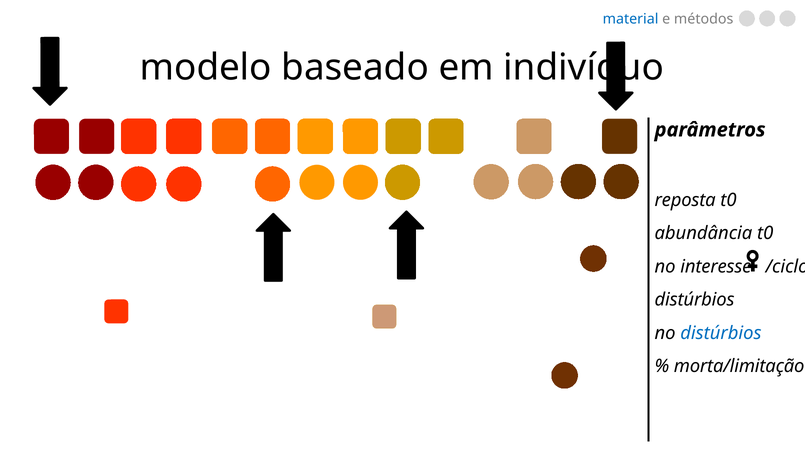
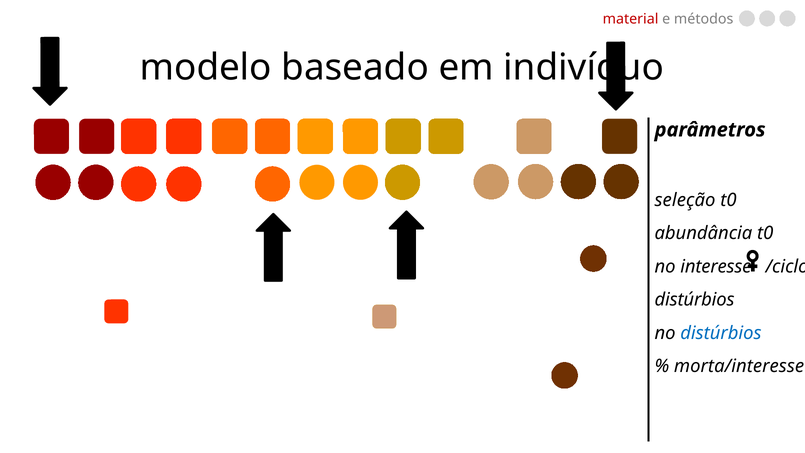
material colour: blue -> red (631, 19)
reposta: reposta -> seleção (685, 200)
morta/limitação: morta/limitação -> morta/interesse (739, 366)
